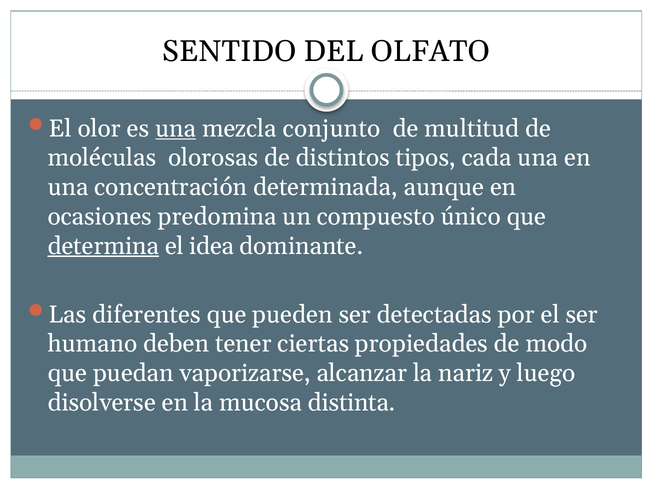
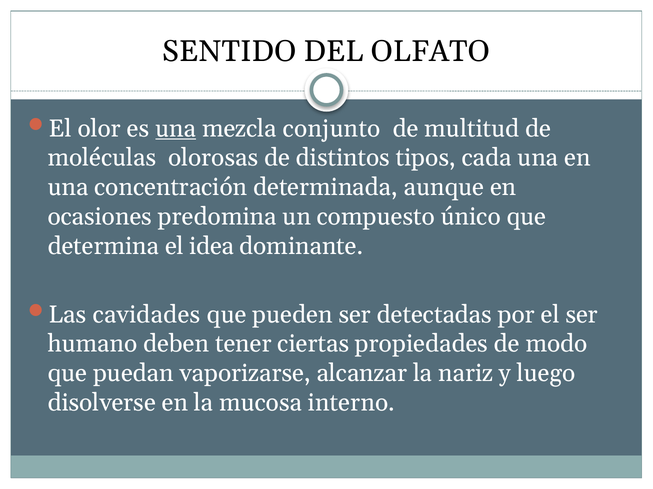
determina underline: present -> none (103, 246)
diferentes: diferentes -> cavidades (147, 315)
distinta: distinta -> interno (352, 403)
